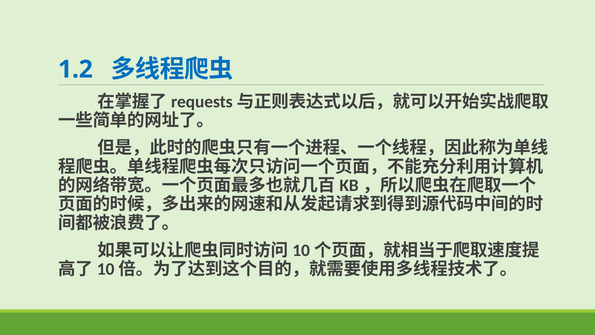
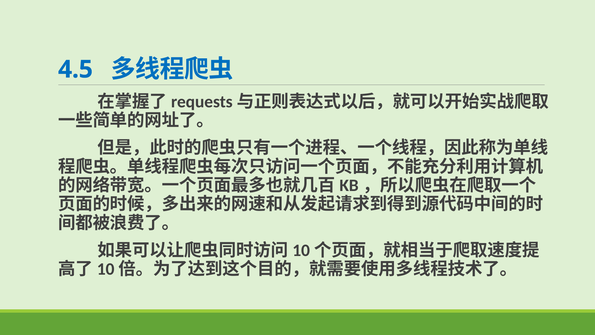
1.2: 1.2 -> 4.5 (75, 69)
